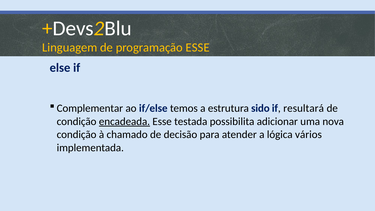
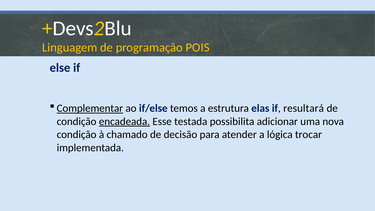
programação ESSE: ESSE -> POIS (198, 47)
Complementar underline: none -> present (90, 108)
sido: sido -> elas (260, 108)
vários: vários -> trocar (308, 135)
